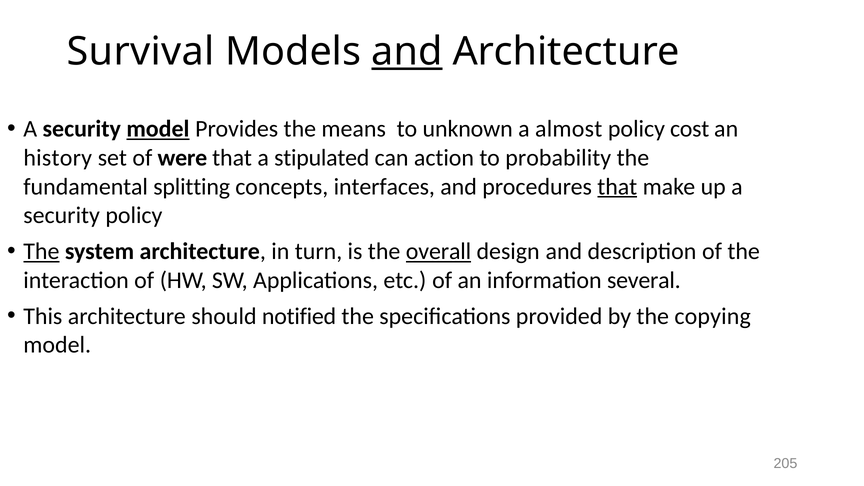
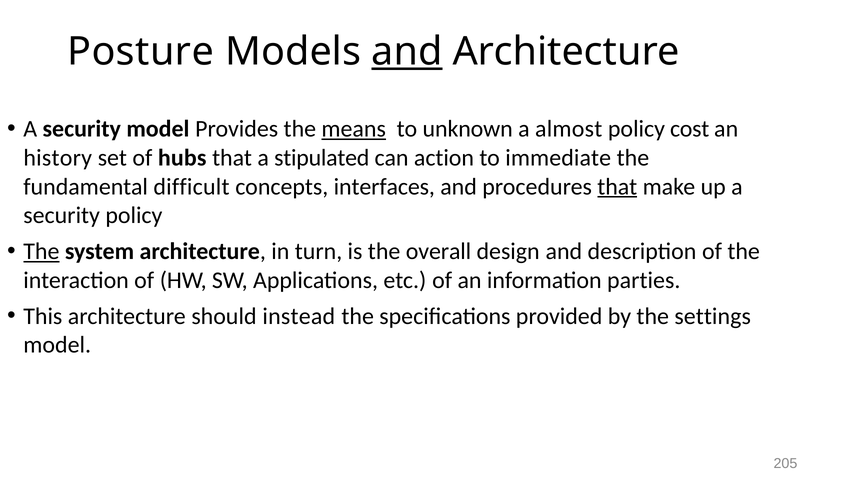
Survival: Survival -> Posture (141, 52)
model underline: present -> none (158, 129)
means underline: none -> present (354, 129)
were: were -> hubs (182, 158)
probability: probability -> immediate (558, 158)
splitting: splitting -> difficult (191, 187)
overall underline: present -> none (439, 251)
several: several -> parties (644, 280)
notified: notified -> instead (299, 316)
copying: copying -> settings (713, 316)
